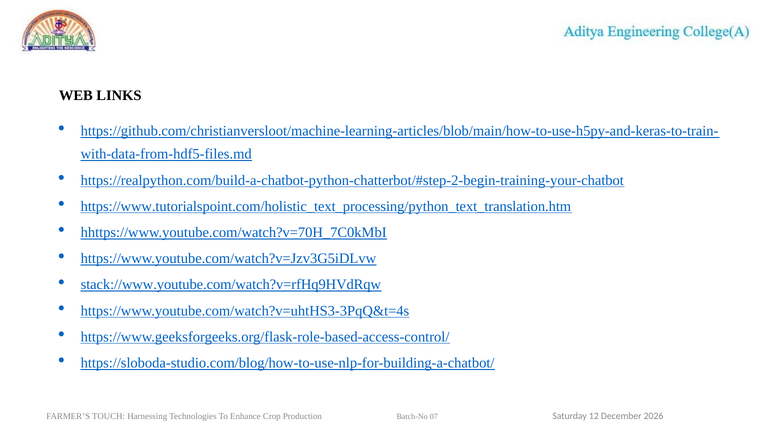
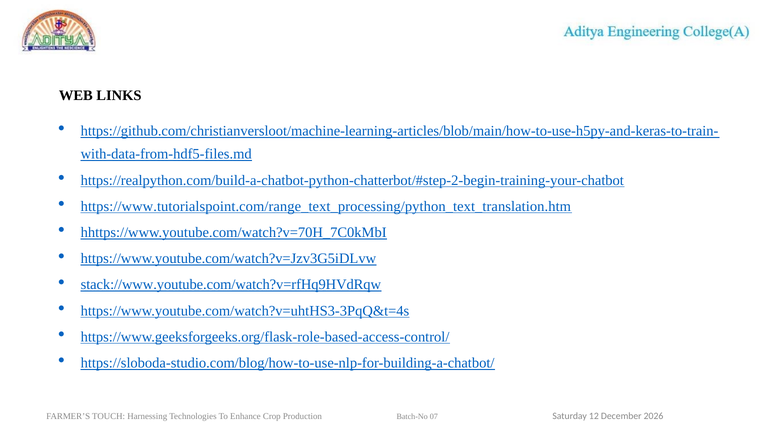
https://www.tutorialspoint.com/holistic_text_processing/python_text_translation.htm: https://www.tutorialspoint.com/holistic_text_processing/python_text_translation.htm -> https://www.tutorialspoint.com/range_text_processing/python_text_translation.htm (326, 207)
